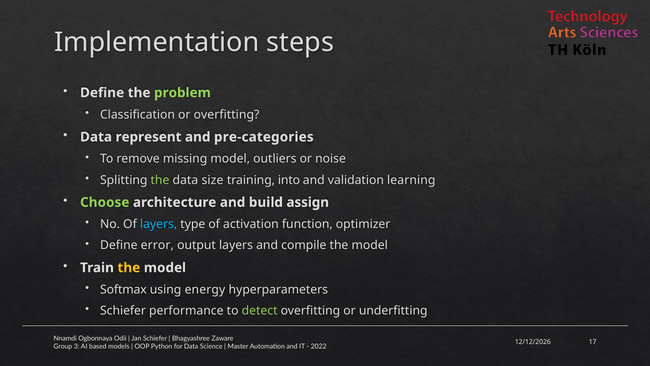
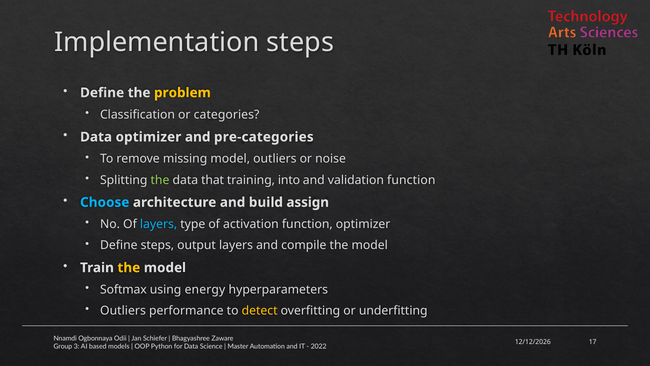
problem colour: light green -> yellow (182, 93)
or overfitting: overfitting -> categories (227, 114)
Data represent: represent -> optimizer (148, 137)
size: size -> that (213, 180)
validation learning: learning -> function (411, 180)
Choose colour: light green -> light blue (105, 202)
Define error: error -> steps (157, 245)
Schiefer: Schiefer -> Outliers (123, 310)
detect colour: light green -> yellow (260, 310)
